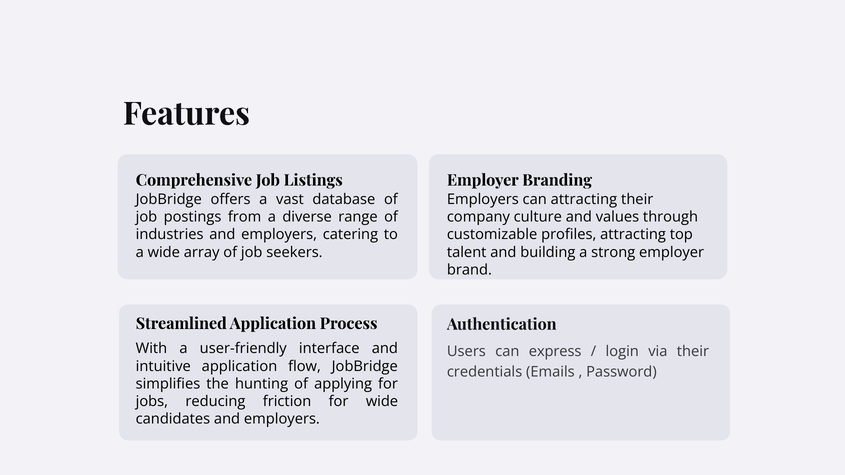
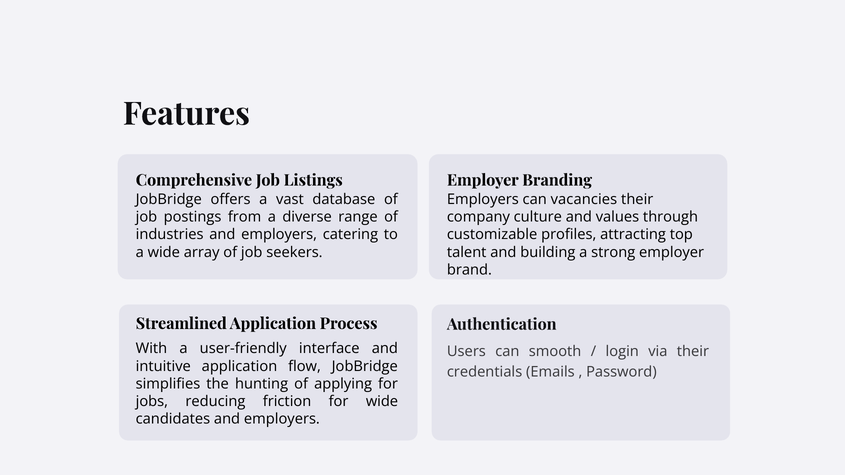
can attracting: attracting -> vacancies (584, 200)
express: express -> smooth (555, 352)
